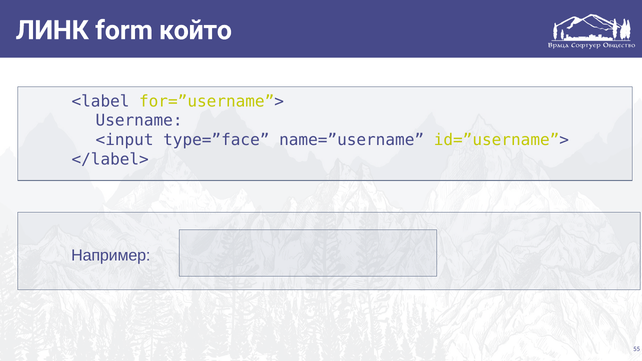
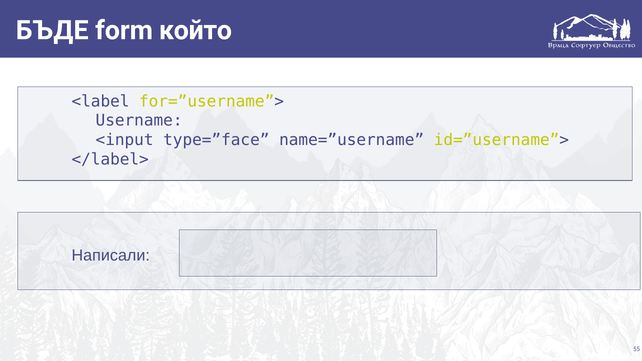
ЛИНК: ЛИНК -> БЪДЕ (52, 30)
Например: Например -> Написали (111, 256)
